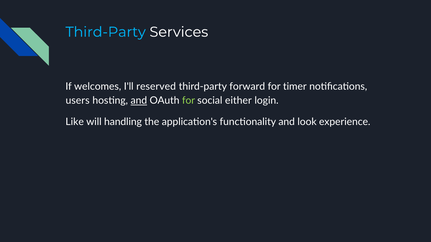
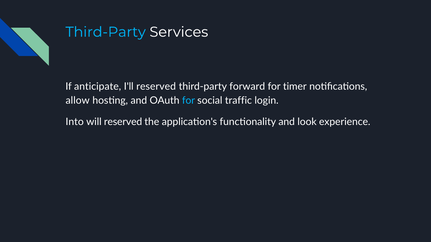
welcomes: welcomes -> anticipate (98, 87)
users: users -> allow (78, 101)
and underline: present -> none (139, 101)
for colour: light green -> light blue (189, 101)
either: either -> traffic (238, 101)
Like: Like -> Into (75, 122)
will handling: handling -> reserved (123, 122)
